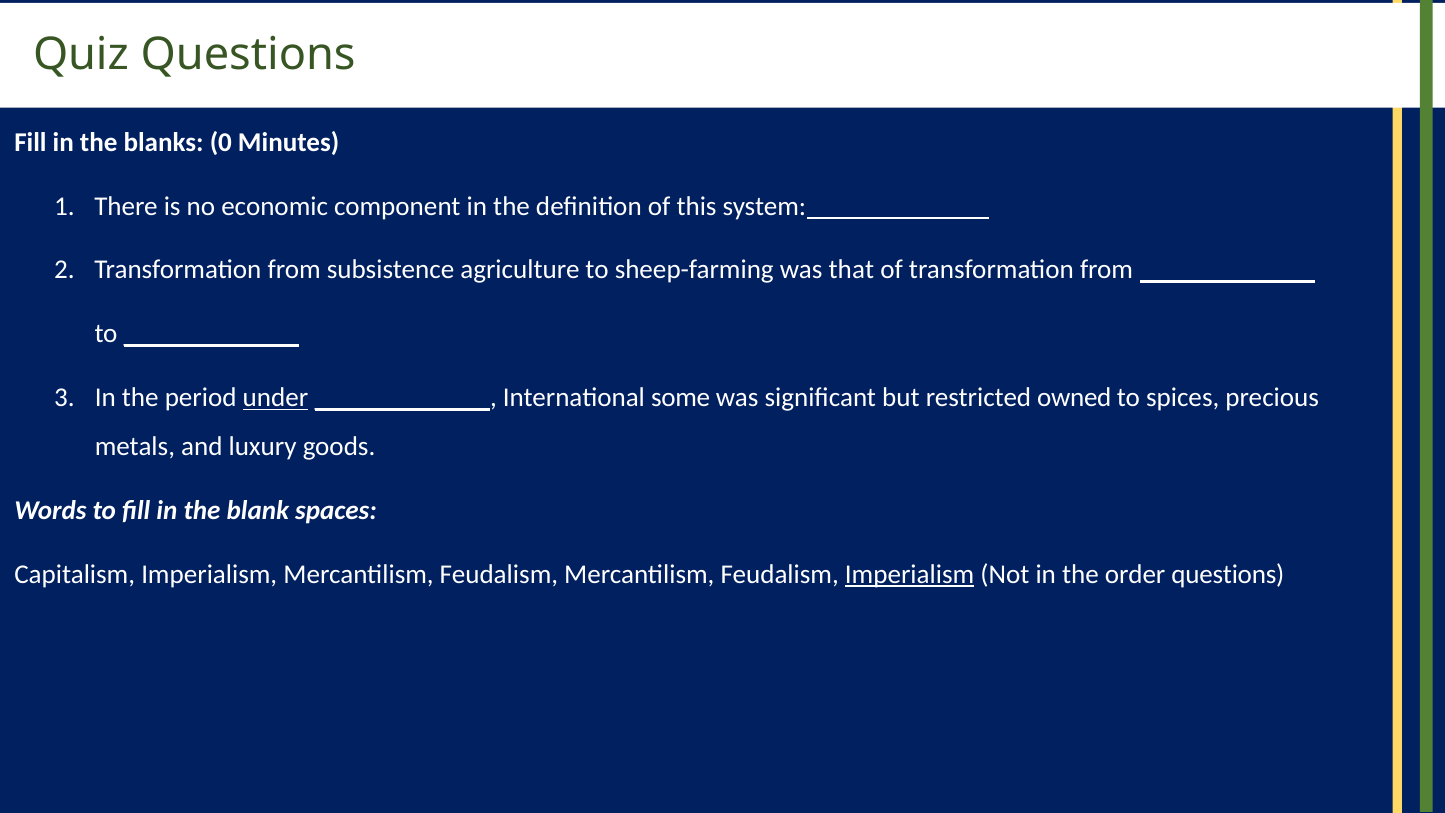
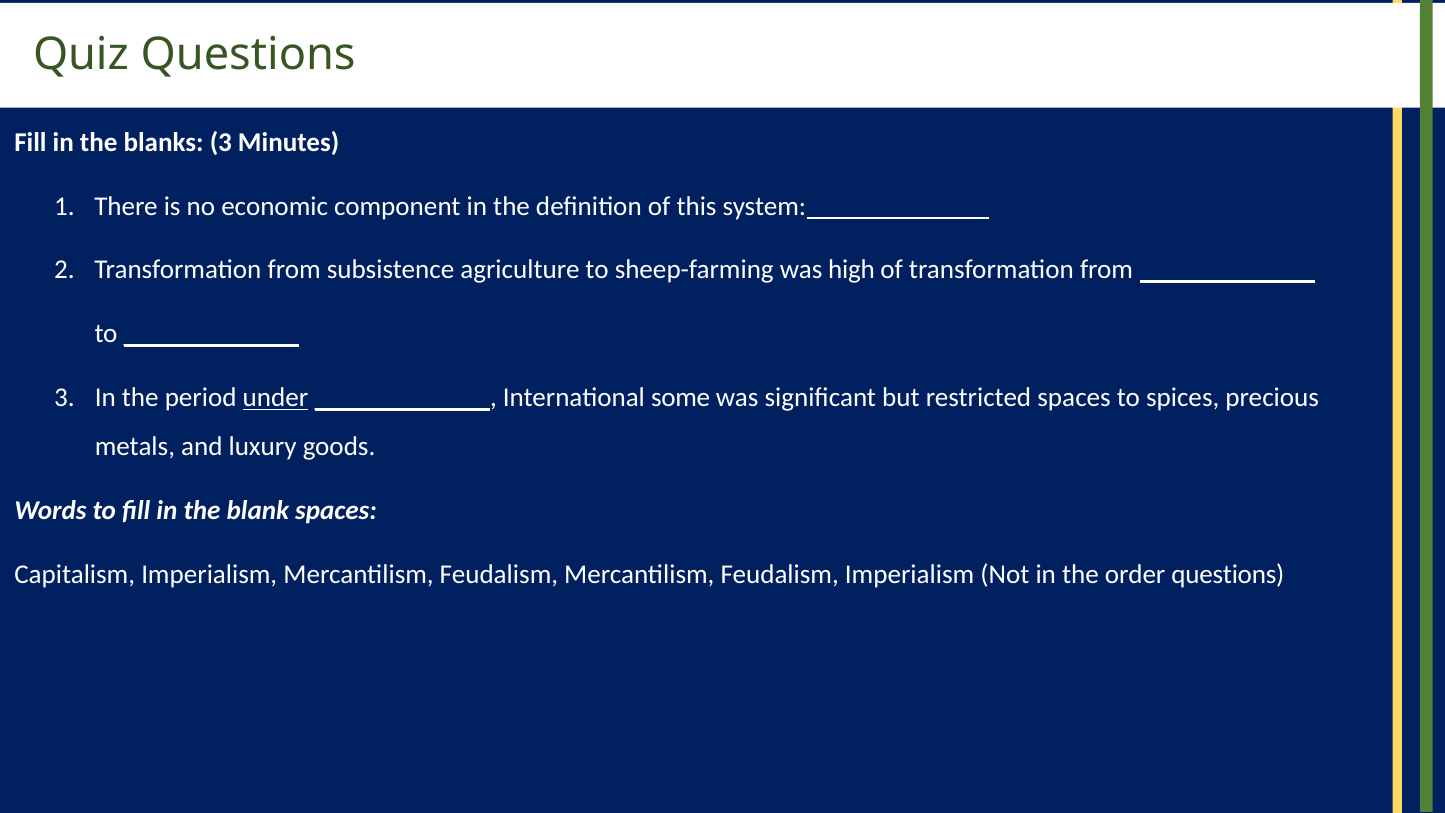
blanks 0: 0 -> 3 (221, 142)
that: that -> high (852, 270)
restricted owned: owned -> spaces (1074, 398)
Imperialism underline: present -> none (910, 574)
